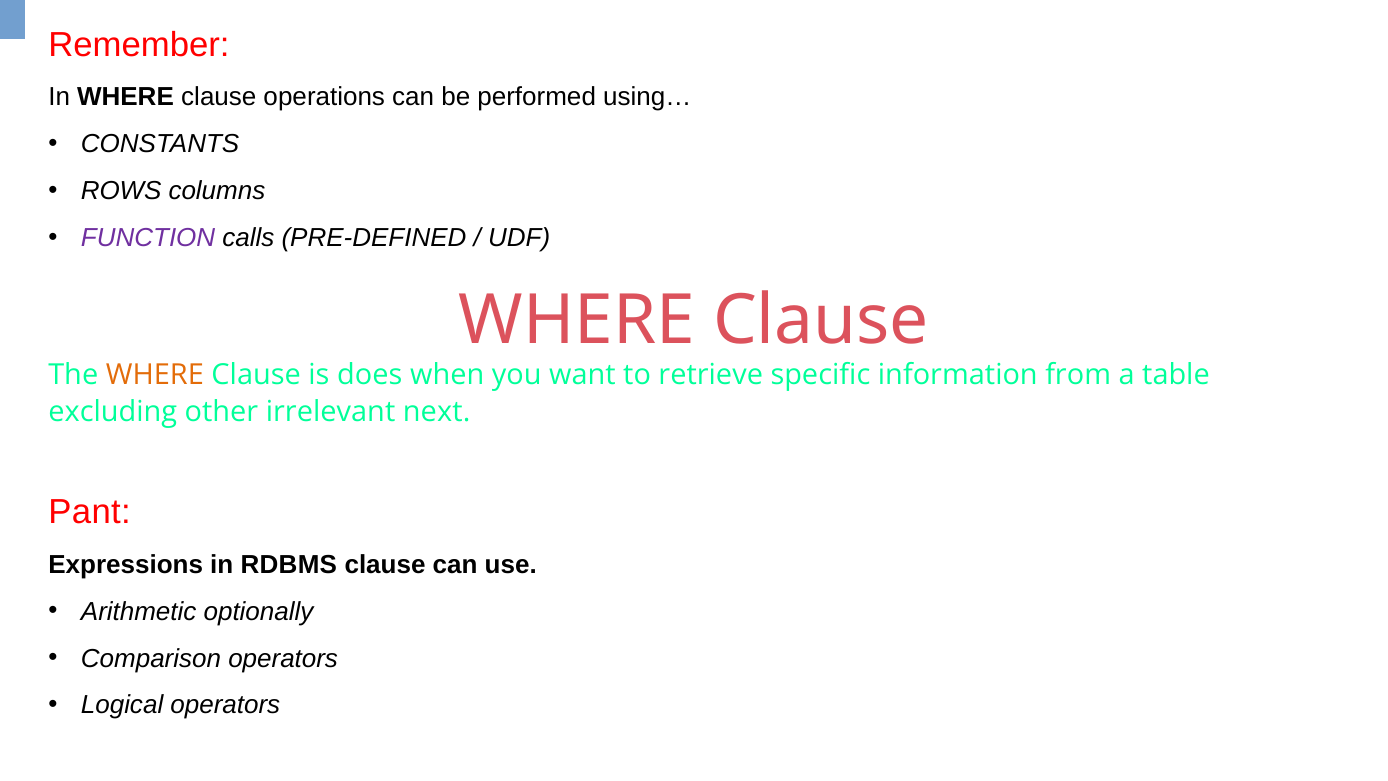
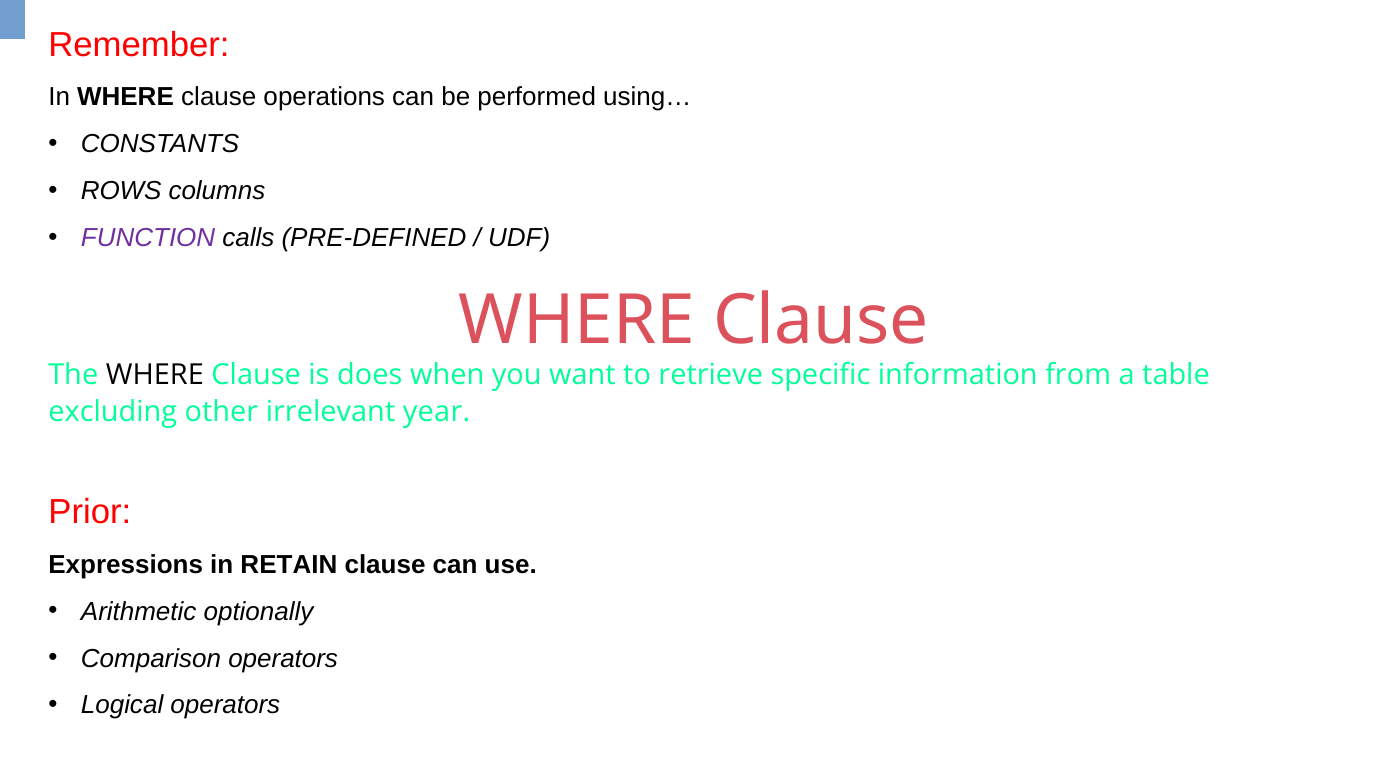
WHERE colour: orange -> black (155, 375)
next: next -> year (437, 412)
Pant: Pant -> Prior (90, 512)
RDBMS: RDBMS -> RETAIN (289, 565)
